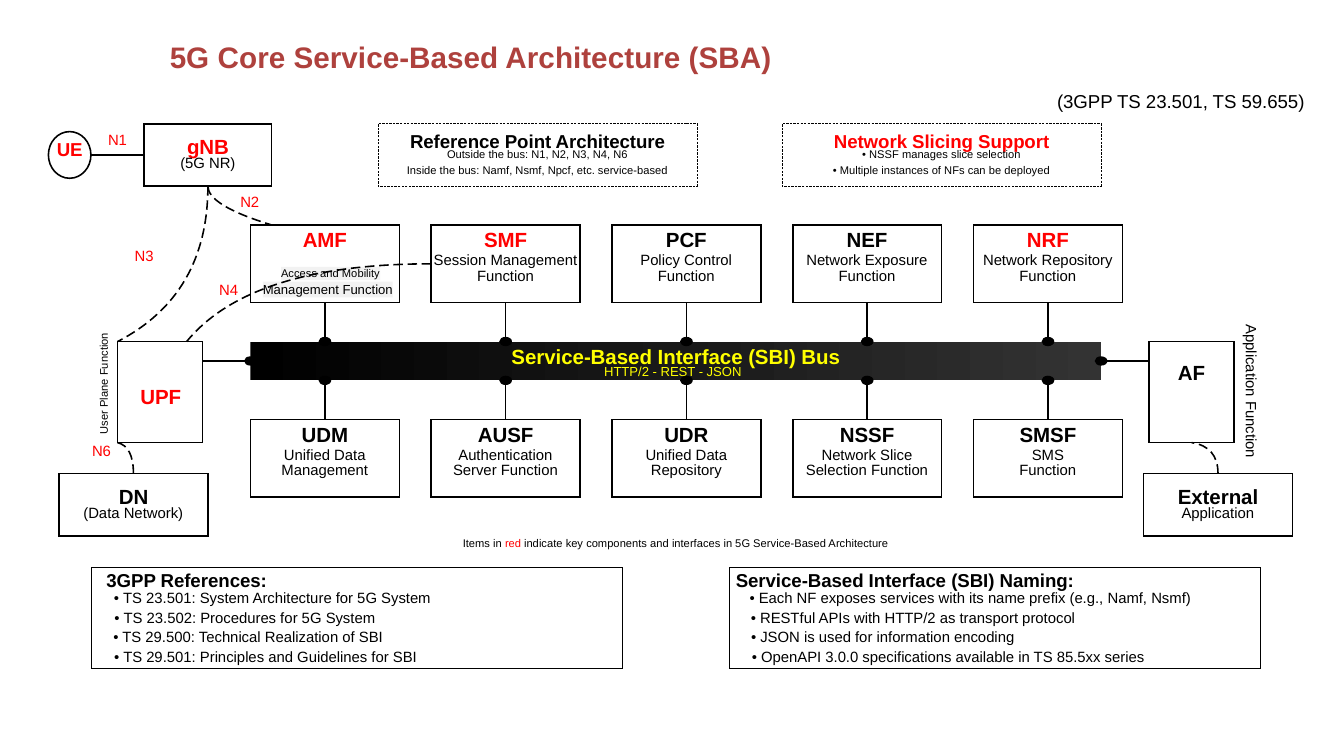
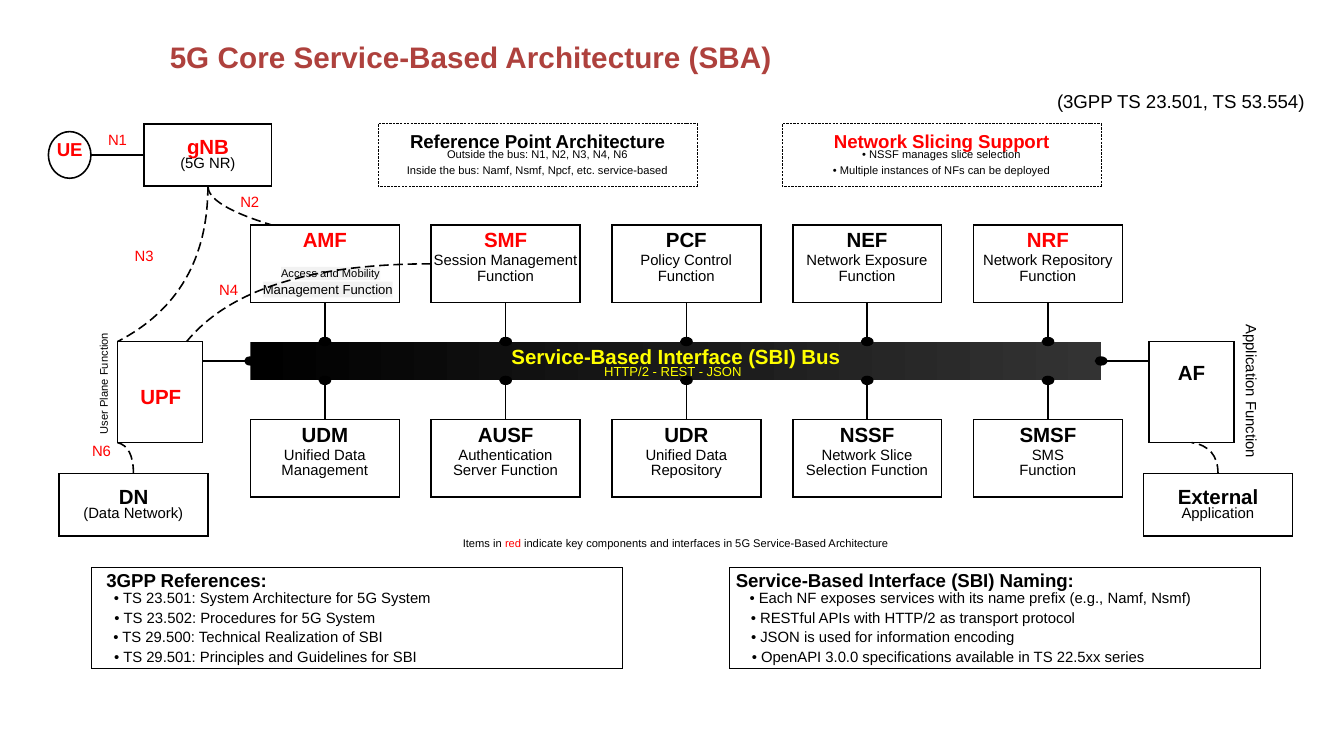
59.655: 59.655 -> 53.554 (1273, 103)
85.5xx: 85.5xx -> 22.5xx (1079, 657)
